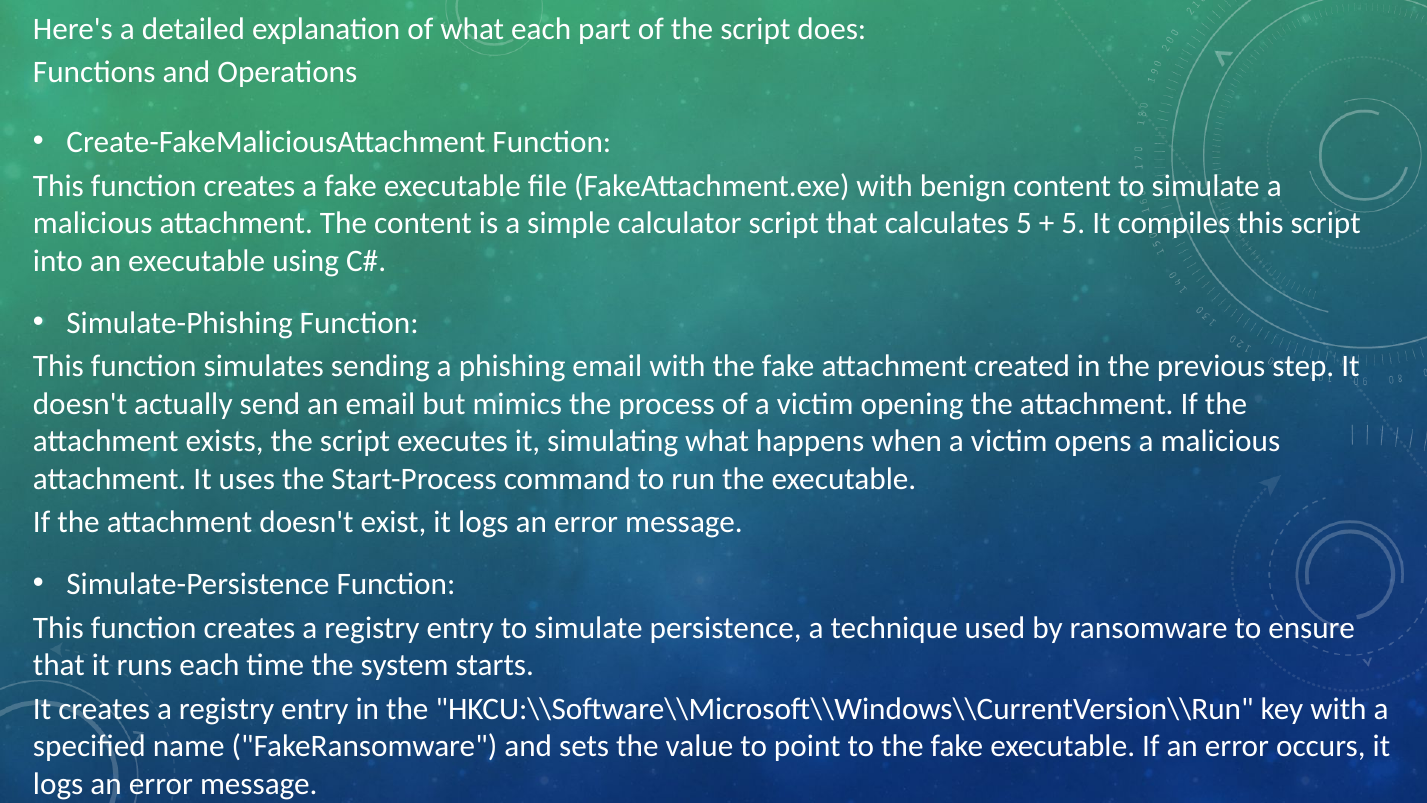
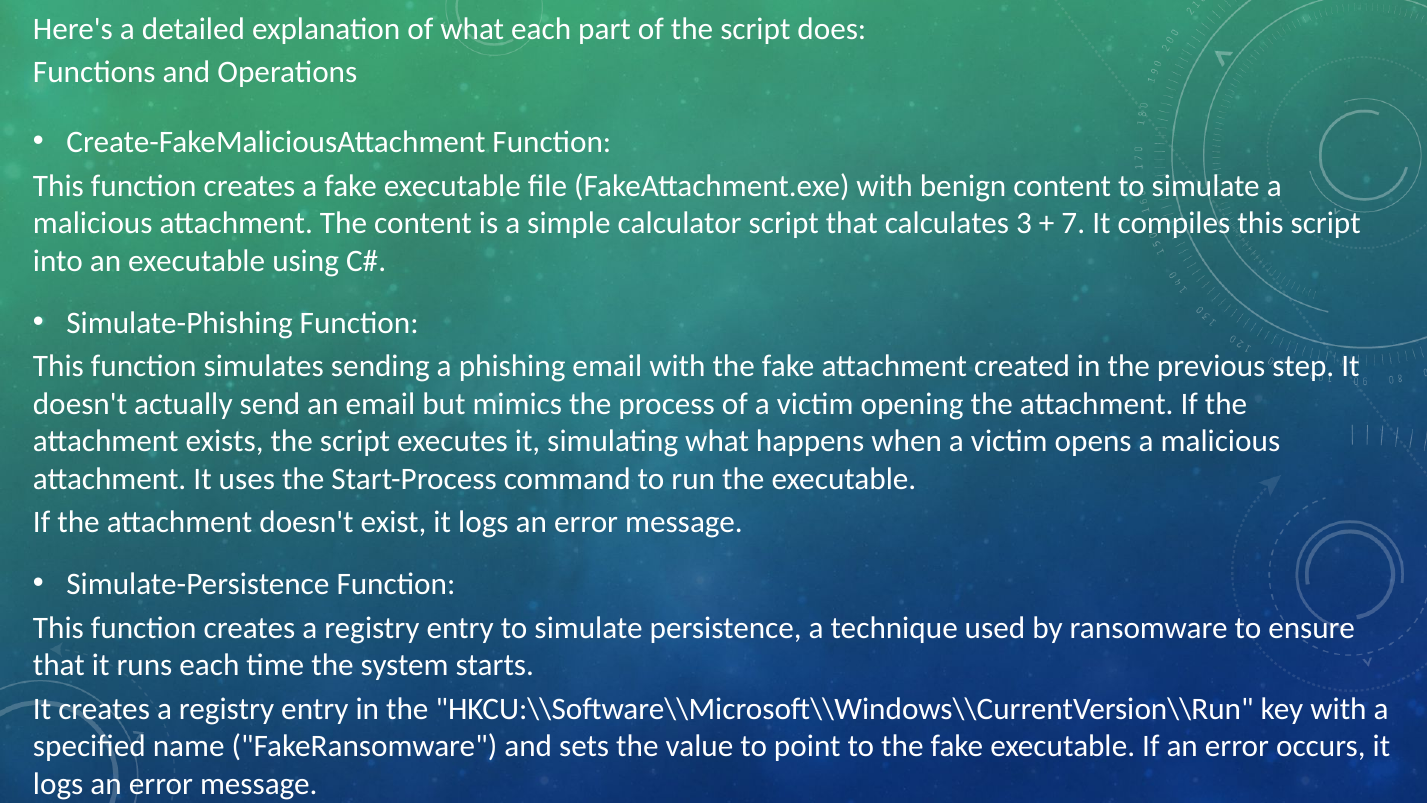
calculates 5: 5 -> 3 (1024, 223)
5: 5 -> 7 (1073, 223)
